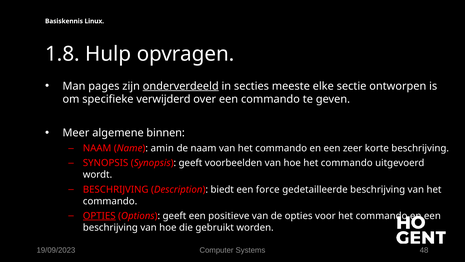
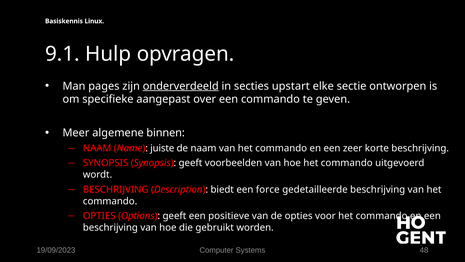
1.8: 1.8 -> 9.1 (62, 54)
meeste: meeste -> upstart (291, 86)
verwijderd: verwijderd -> aangepast (163, 99)
amin: amin -> juiste (162, 148)
OPTIES underline: present -> none (99, 216)
